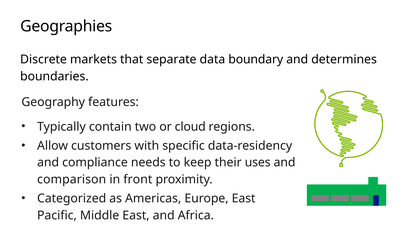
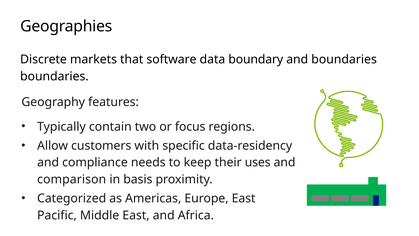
separate: separate -> software (172, 60)
and determines: determines -> boundaries (344, 60)
cloud: cloud -> focus (190, 127)
front: front -> basis (138, 179)
